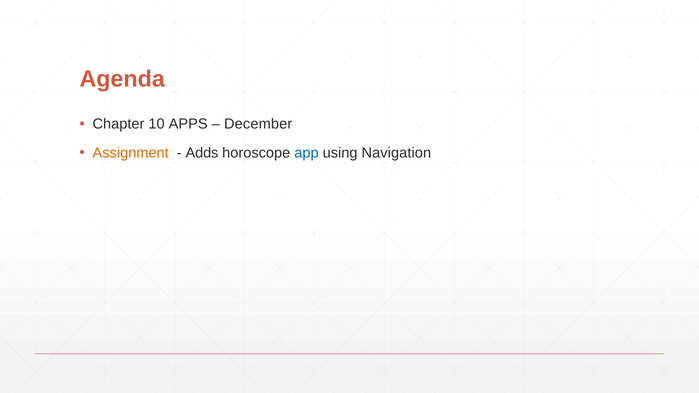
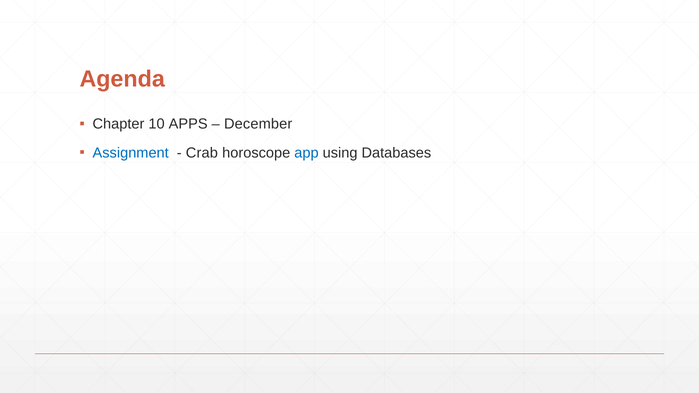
Assignment colour: orange -> blue (131, 153)
Adds: Adds -> Crab (202, 153)
Navigation: Navigation -> Databases (396, 153)
